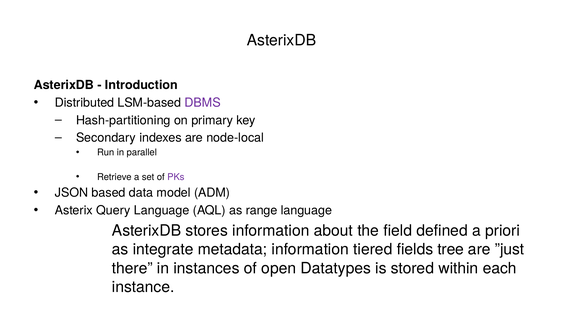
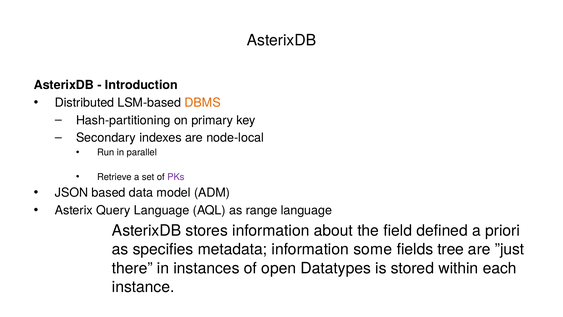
DBMS colour: purple -> orange (203, 103)
as integrate: integrate -> specifies (163, 249)
tiered: tiered -> some (373, 249)
